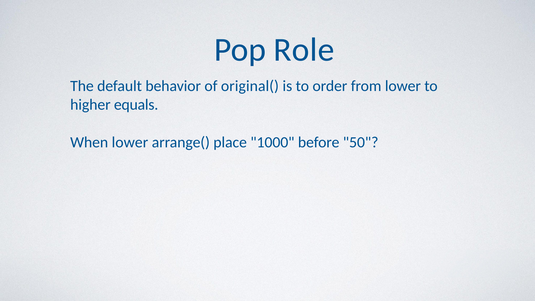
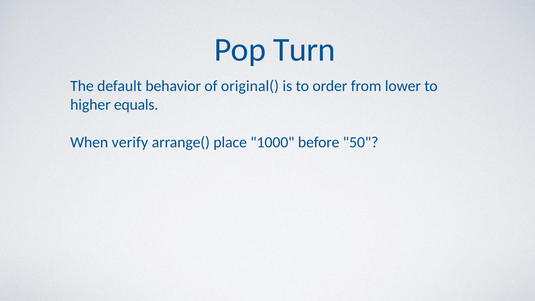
Role: Role -> Turn (304, 50)
When lower: lower -> verify (130, 142)
